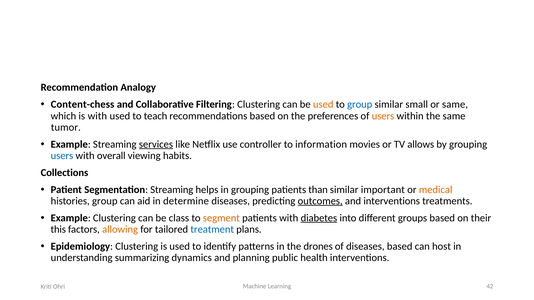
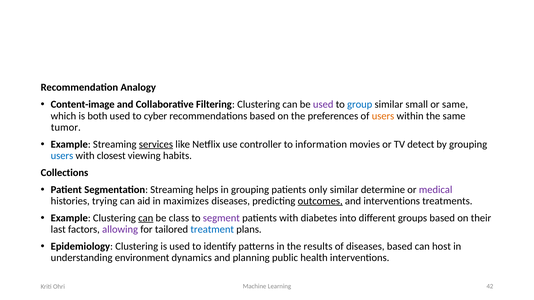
Content-chess: Content-chess -> Content-image (83, 105)
used colour: orange -> purple (323, 105)
is with: with -> both (97, 116)
teach: teach -> cyber (156, 116)
allows: allows -> detect (421, 144)
overall: overall -> closest (111, 156)
than: than -> only (318, 190)
important: important -> determine (383, 190)
medical colour: orange -> purple (436, 190)
histories group: group -> trying (105, 201)
determine: determine -> maximizes (186, 201)
can underline: none -> present (146, 218)
segment colour: orange -> purple (221, 218)
diabetes underline: present -> none (319, 218)
this: this -> last (58, 230)
allowing colour: orange -> purple (120, 230)
drones: drones -> results (318, 247)
summarizing: summarizing -> environment (142, 258)
